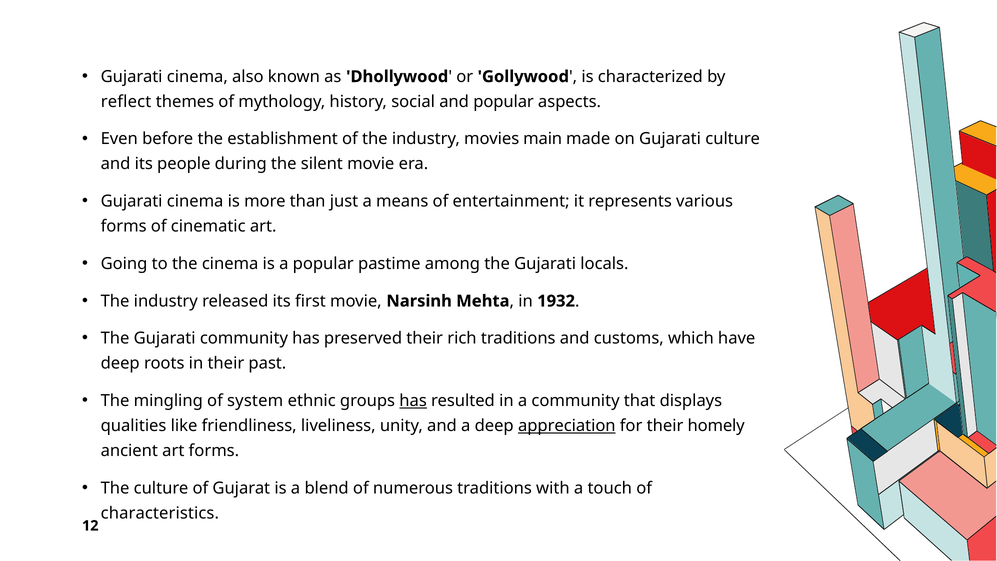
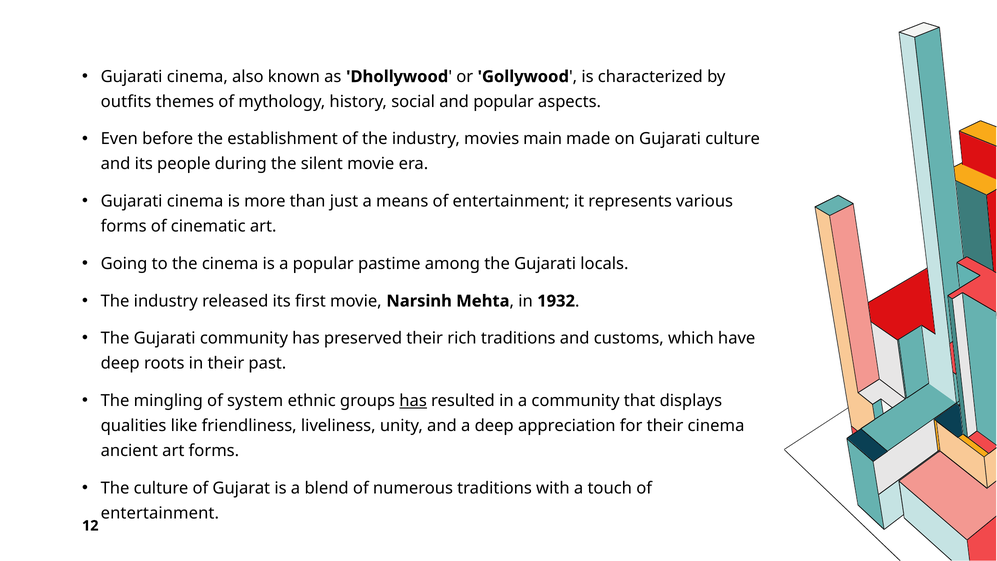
reflect: reflect -> outfits (126, 102)
appreciation underline: present -> none (567, 426)
their homely: homely -> cinema (716, 426)
characteristics: characteristics -> entertainment (160, 513)
